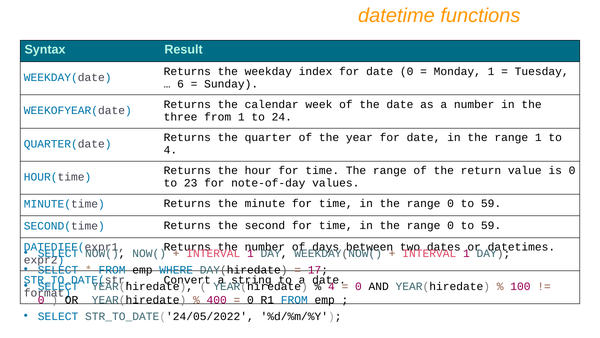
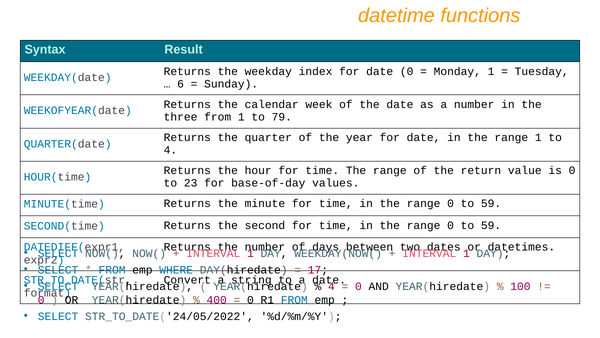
24: 24 -> 79 (282, 117)
note-of-day: note-of-day -> base-of-day (268, 183)
